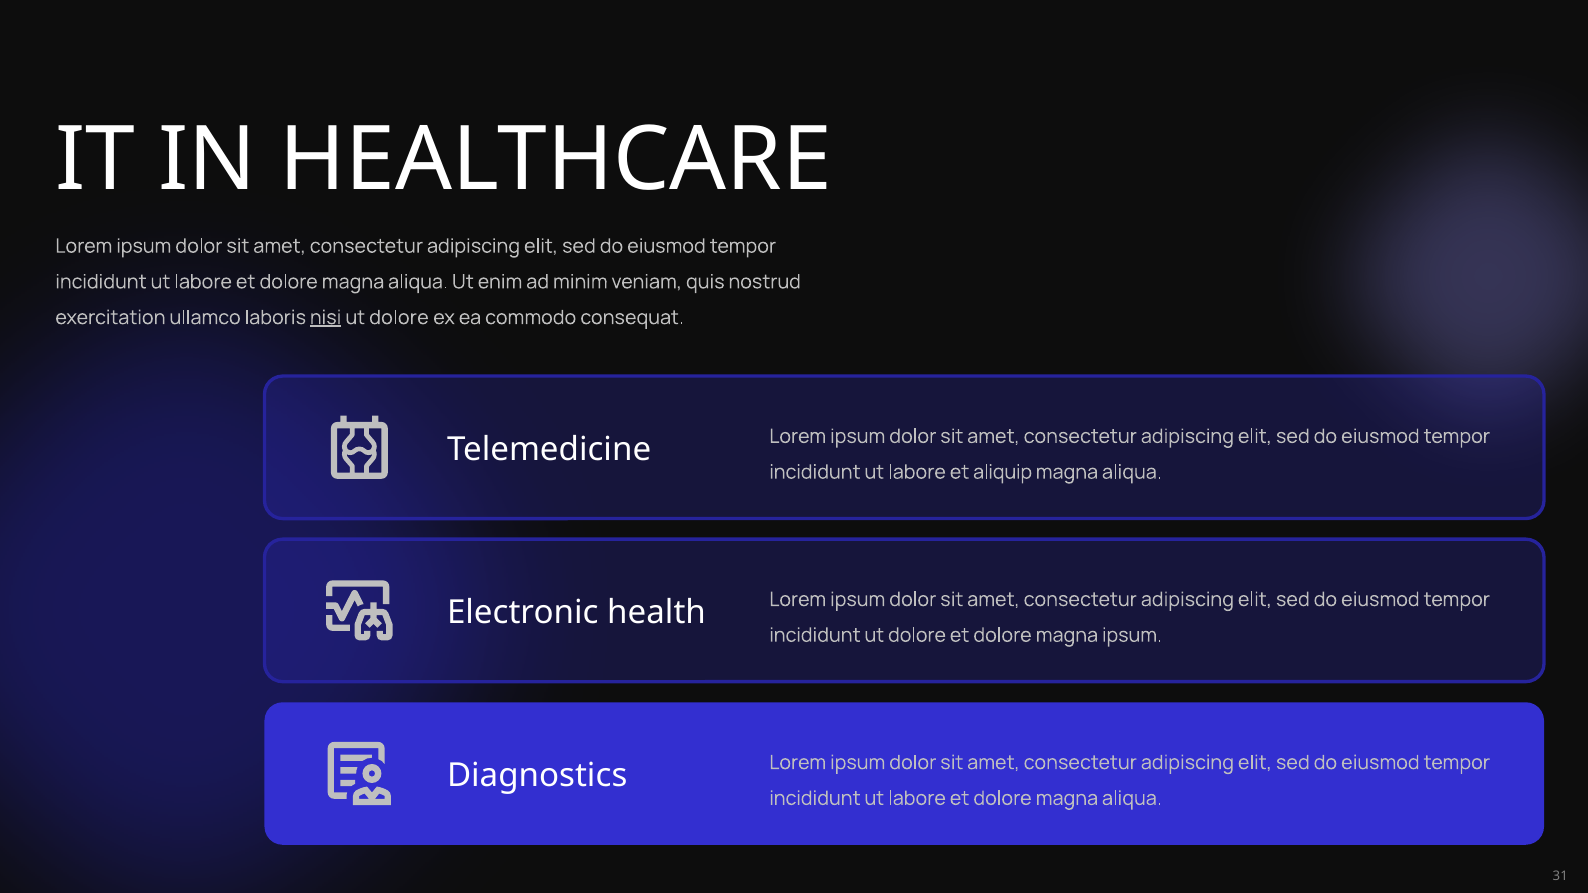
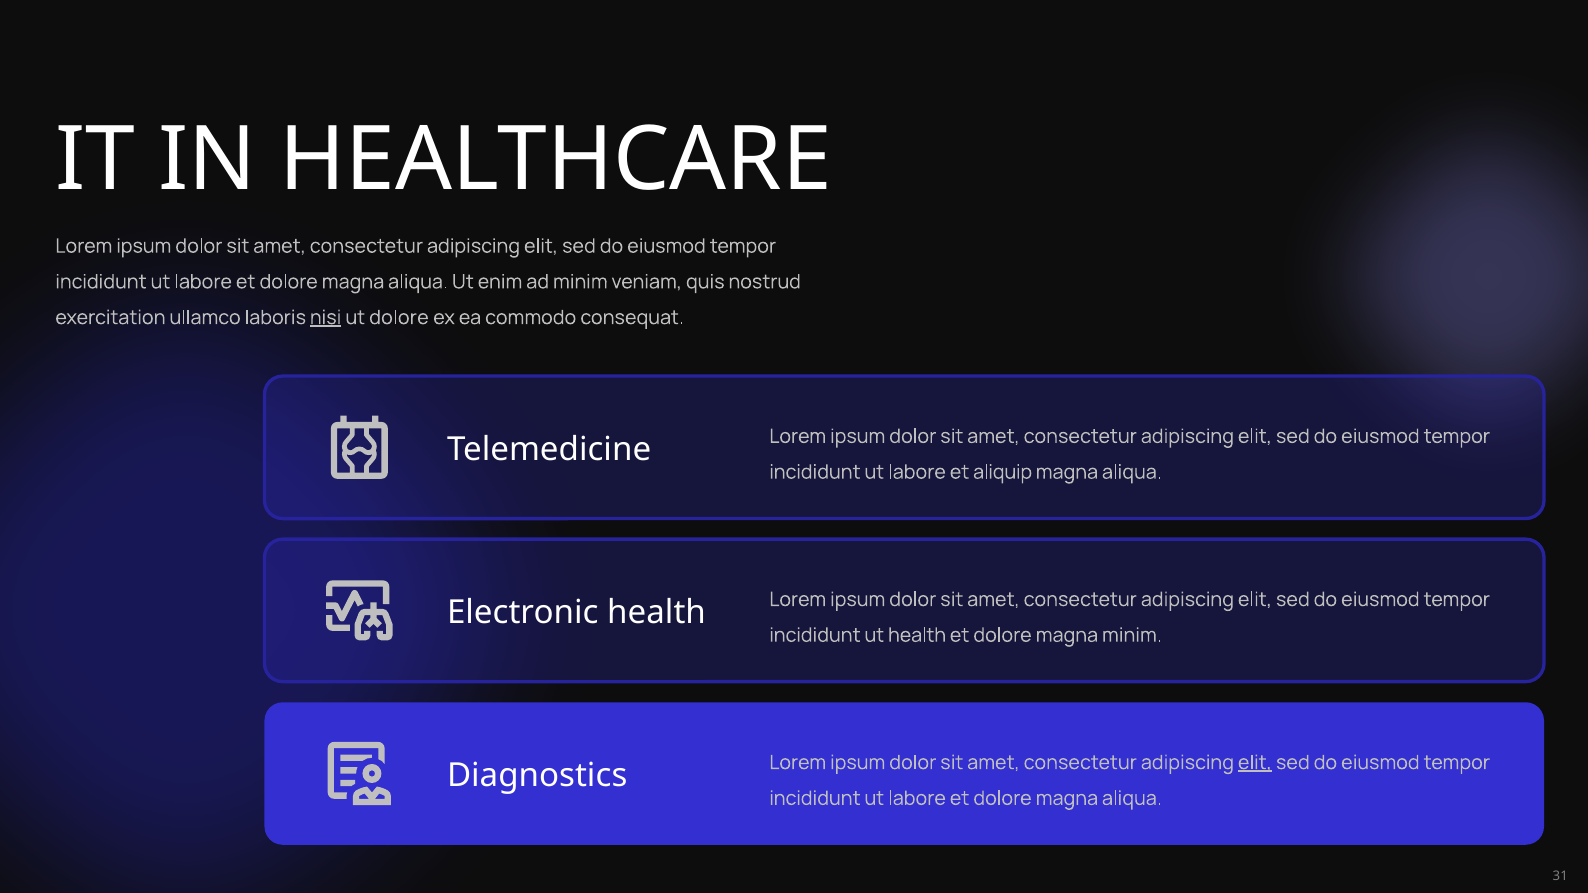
incididunt ut dolore: dolore -> health (917, 635)
magna ipsum: ipsum -> minim (1132, 635)
elit underline: none -> present (1255, 763)
